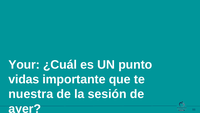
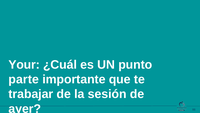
vidas: vidas -> parte (24, 79)
nuestra: nuestra -> trabajar (31, 94)
